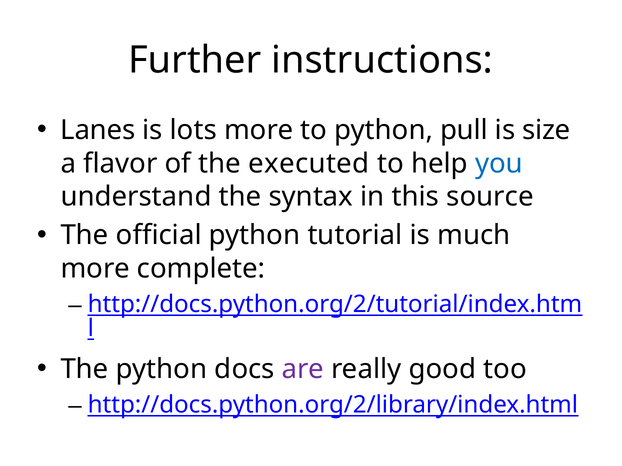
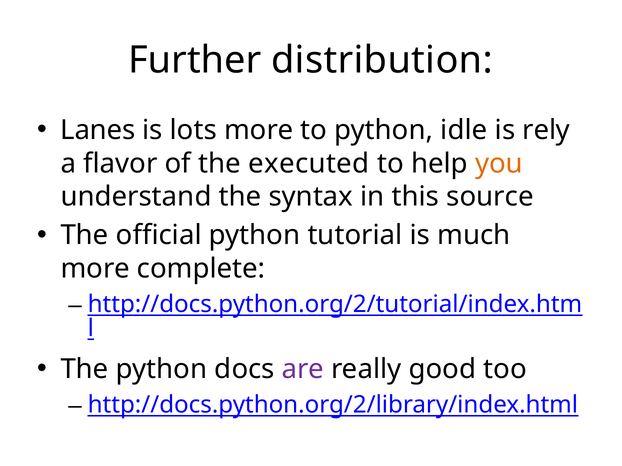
instructions: instructions -> distribution (382, 60)
pull: pull -> idle (464, 130)
size: size -> rely (546, 130)
you colour: blue -> orange (499, 164)
